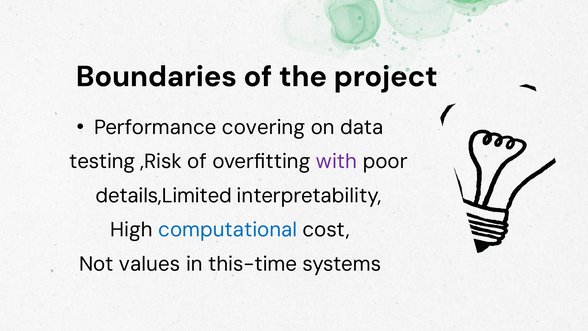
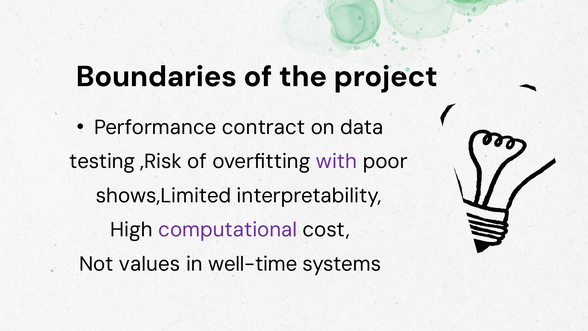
covering: covering -> contract (264, 127)
details,Limited: details,Limited -> shows,Limited (164, 196)
computational colour: blue -> purple (228, 230)
this-time: this-time -> well-time (253, 264)
